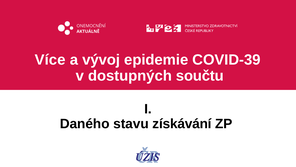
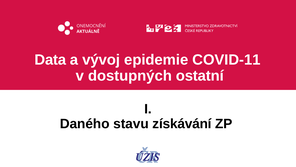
Více: Více -> Data (50, 60)
COVID-39: COVID-39 -> COVID-11 (226, 60)
součtu: součtu -> ostatní (200, 76)
